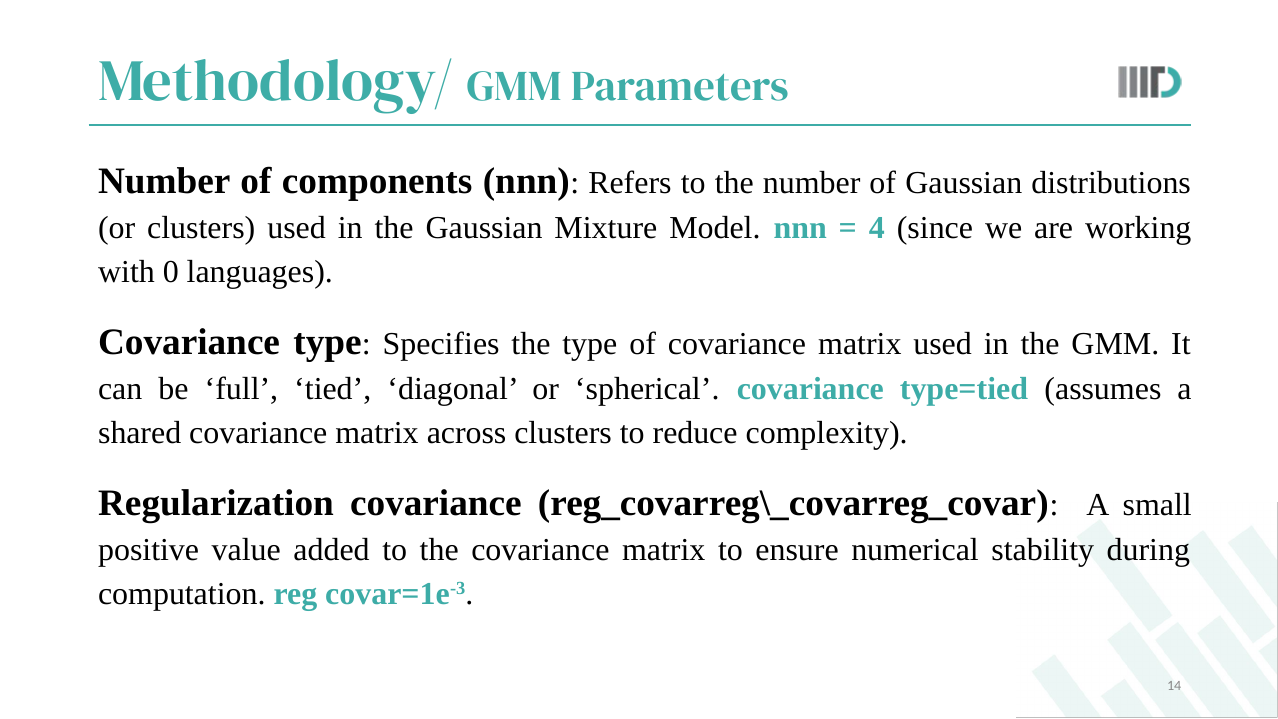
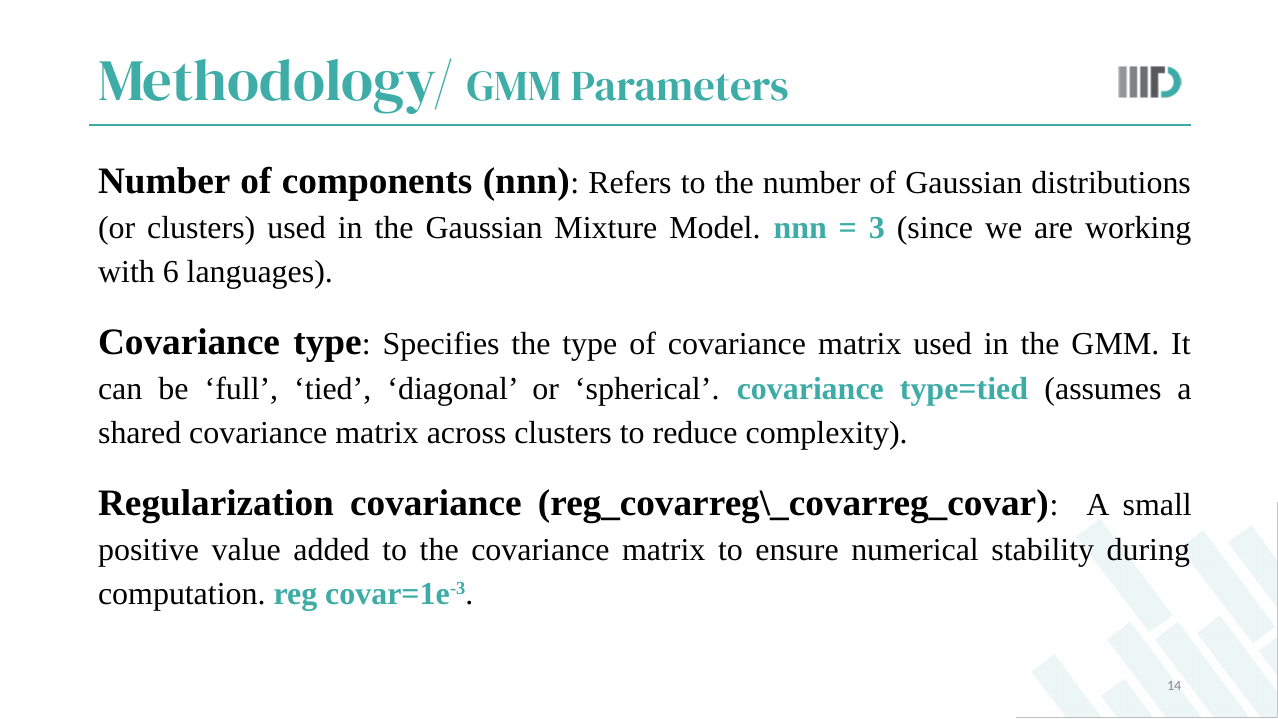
4: 4 -> 3 (877, 228)
0: 0 -> 6 (171, 272)
